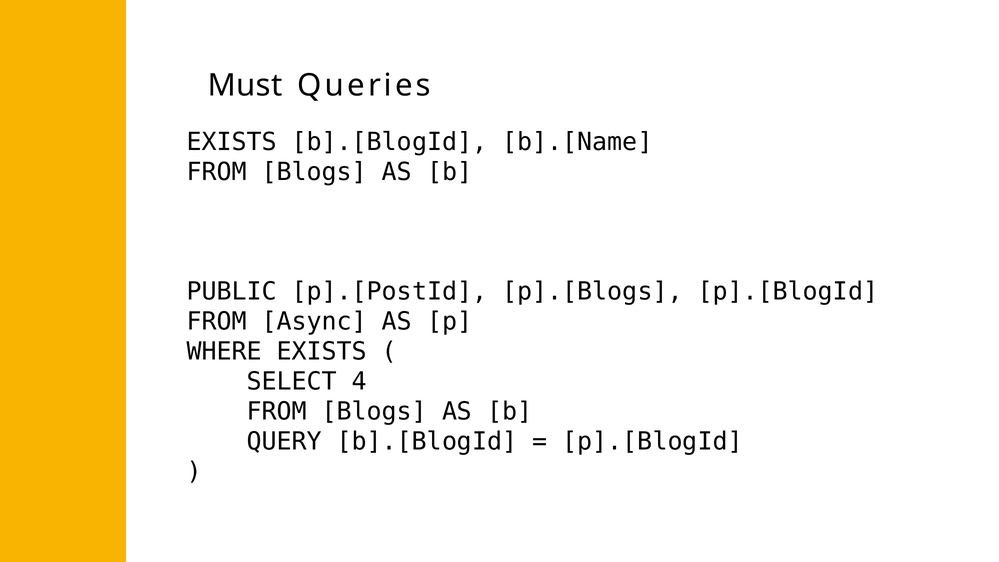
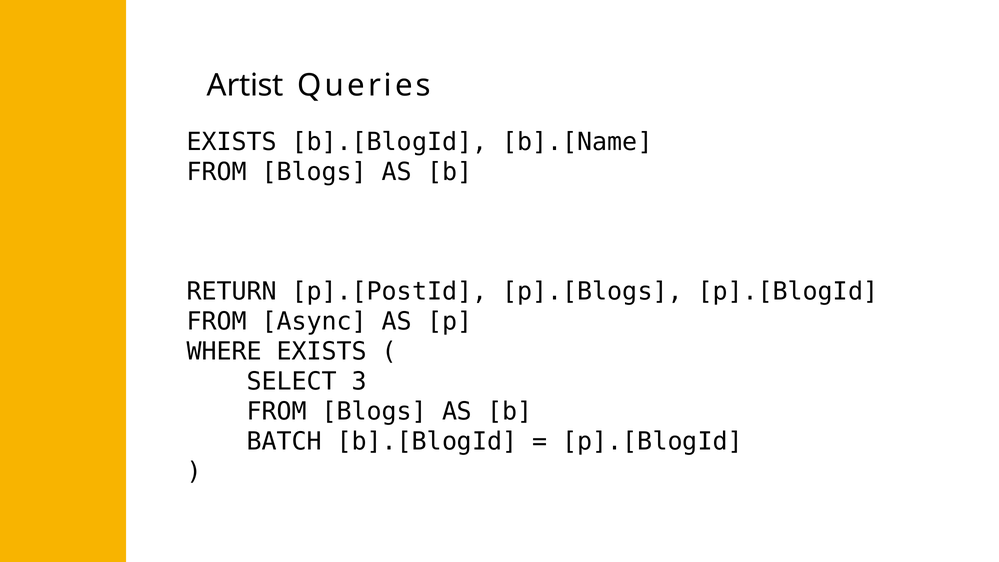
Must: Must -> Artist (245, 85)
PUBLIC: PUBLIC -> RETURN (232, 292)
4: 4 -> 3 (359, 382)
QUERY: QUERY -> BATCH (284, 442)
